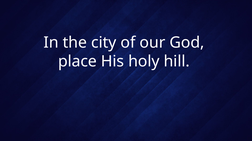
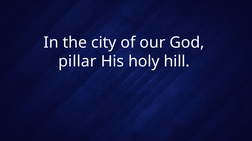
place: place -> pillar (77, 62)
